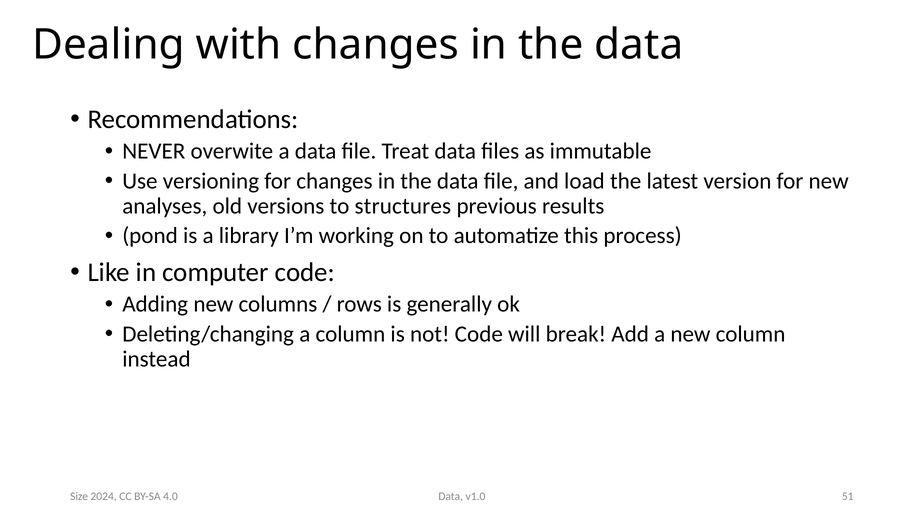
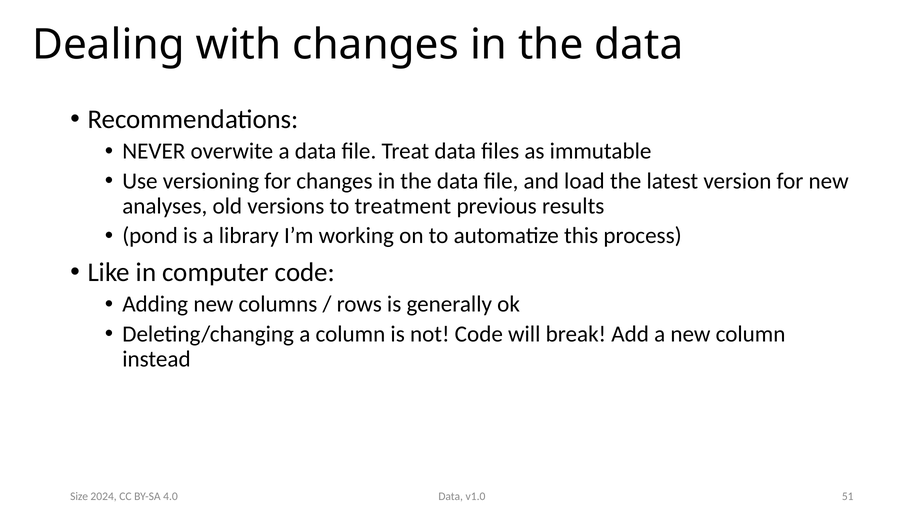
structures: structures -> treatment (403, 206)
